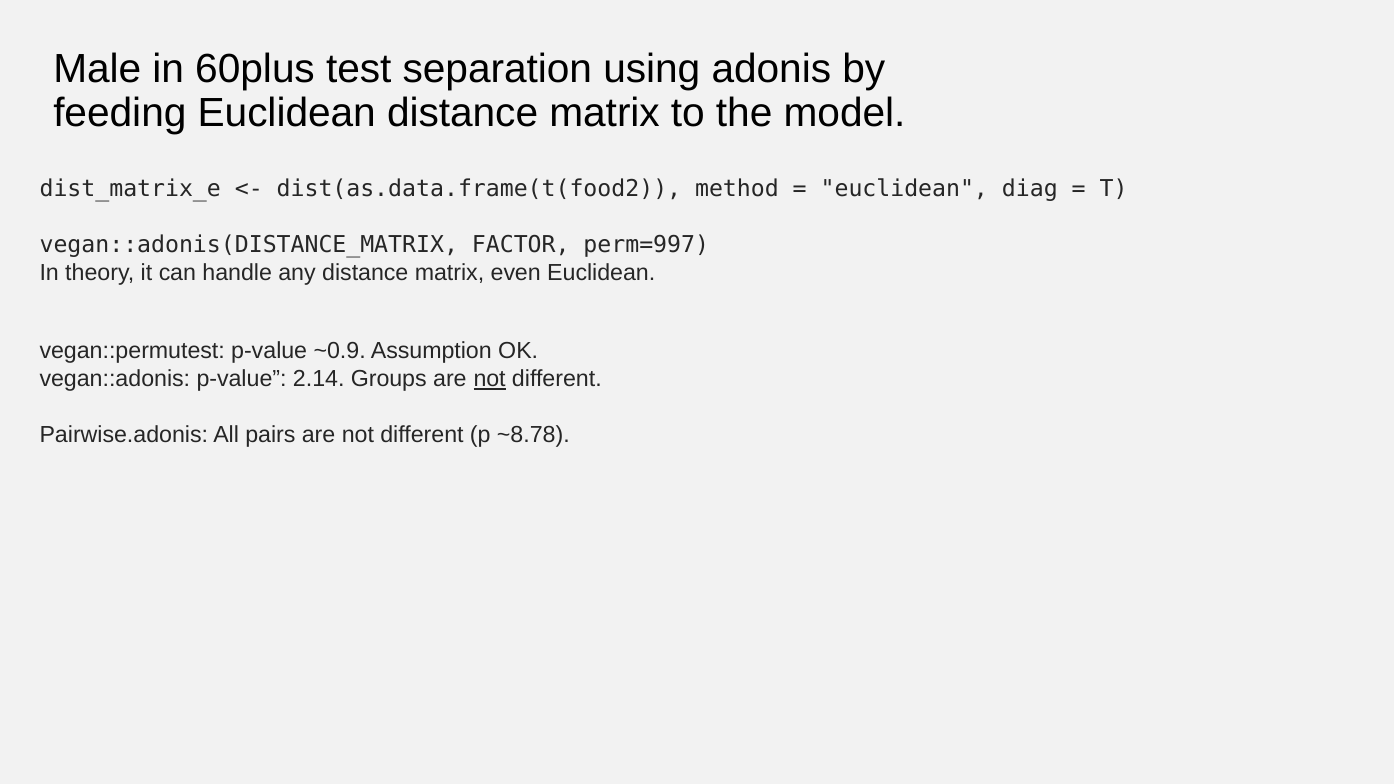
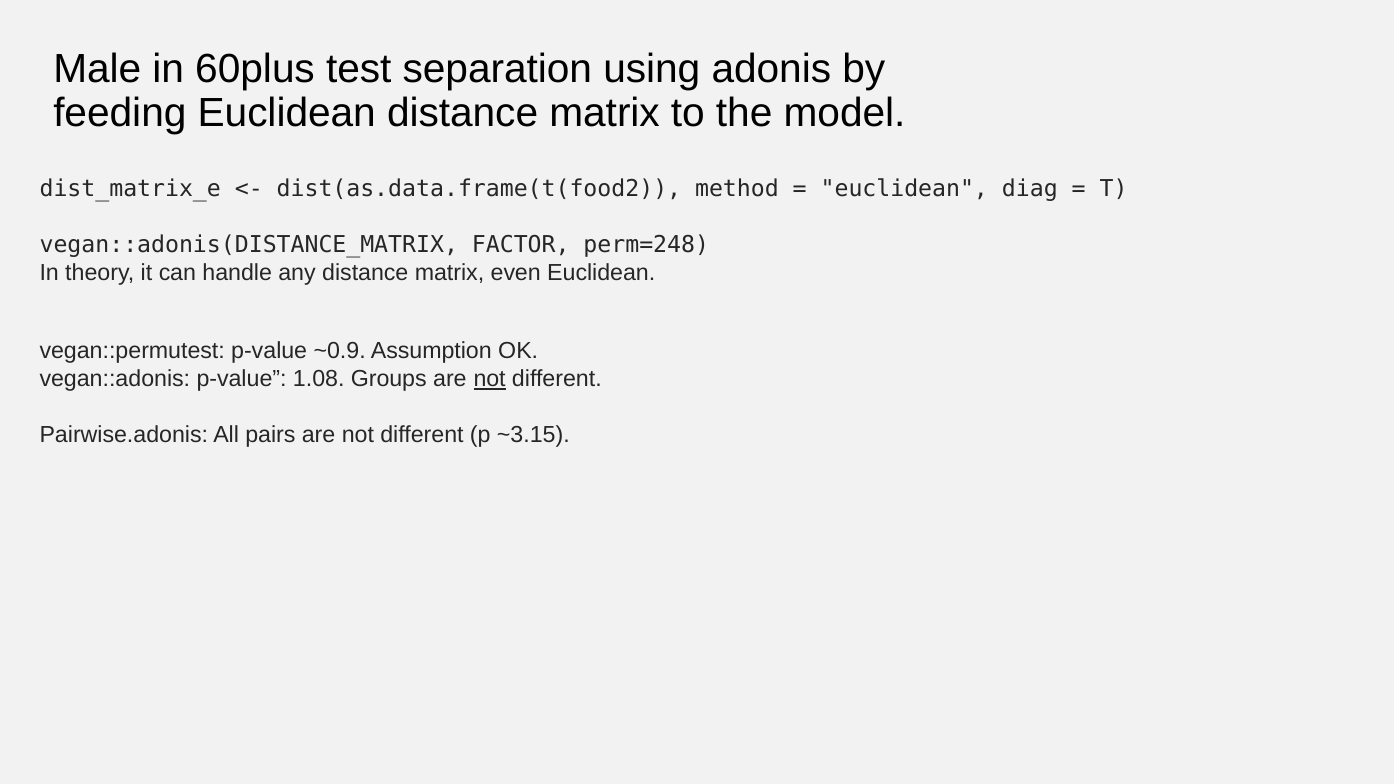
perm=997: perm=997 -> perm=248 (646, 245)
2.14: 2.14 -> 1.08 (319, 379)
~8.78: ~8.78 -> ~3.15 (533, 434)
